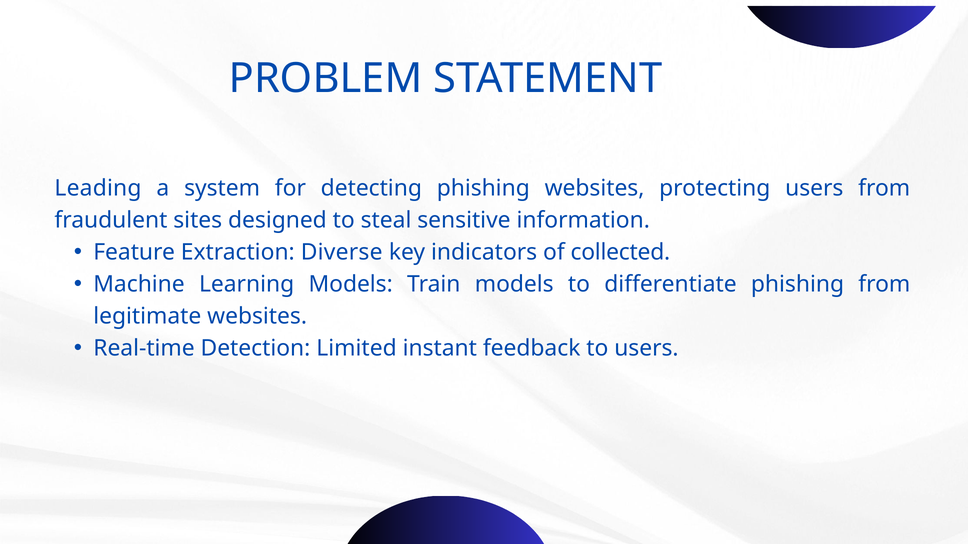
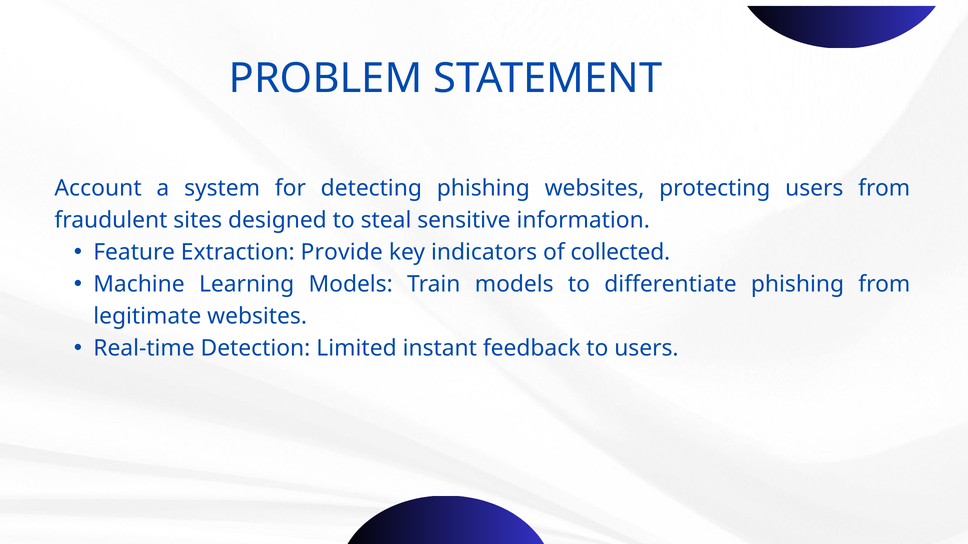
Leading: Leading -> Account (98, 189)
Diverse: Diverse -> Provide (342, 253)
